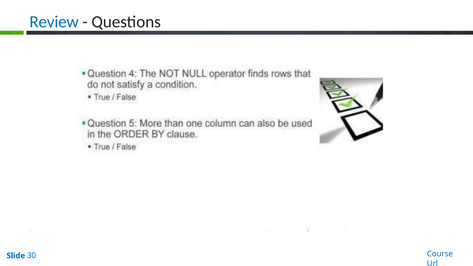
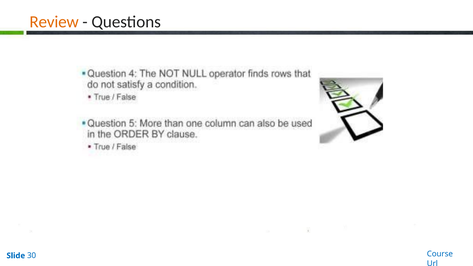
Review colour: blue -> orange (54, 22)
